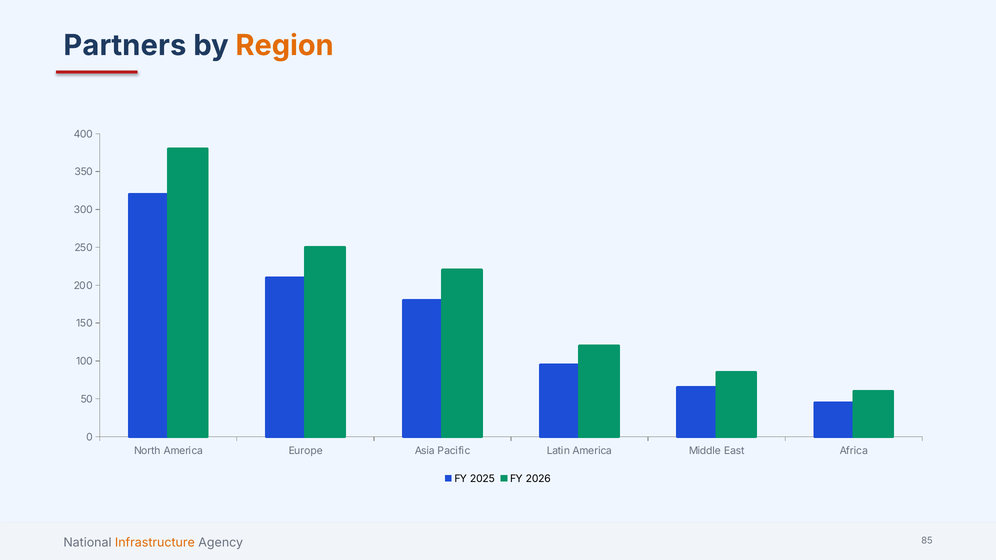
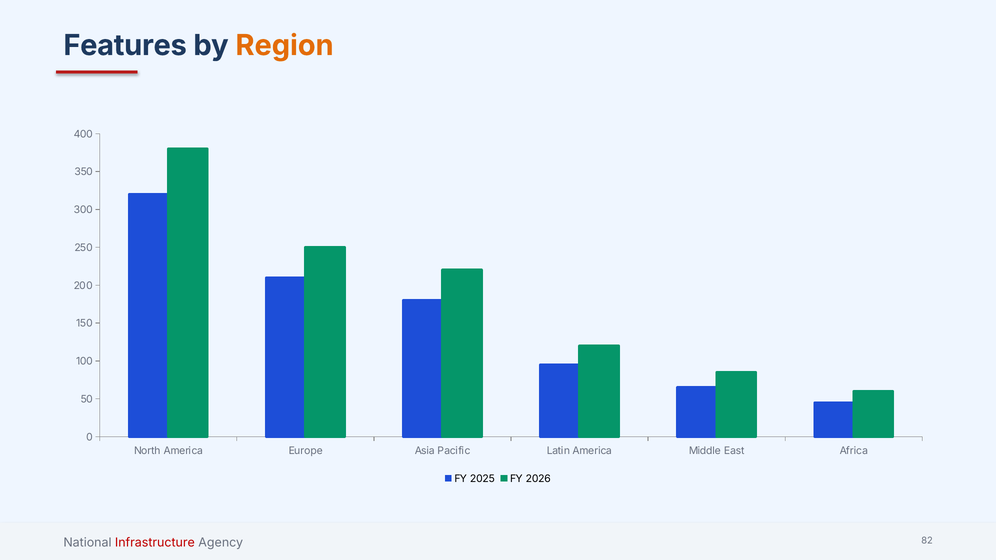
Partners: Partners -> Features (125, 46)
Infrastructure colour: orange -> red (155, 543)
85: 85 -> 82 (927, 541)
